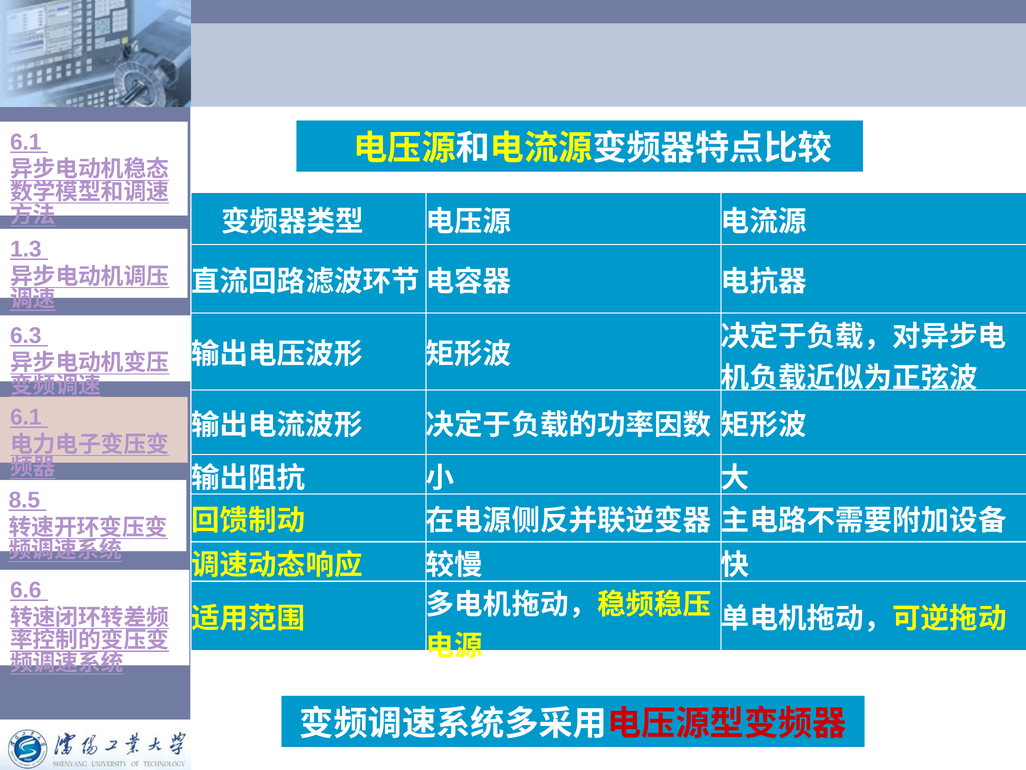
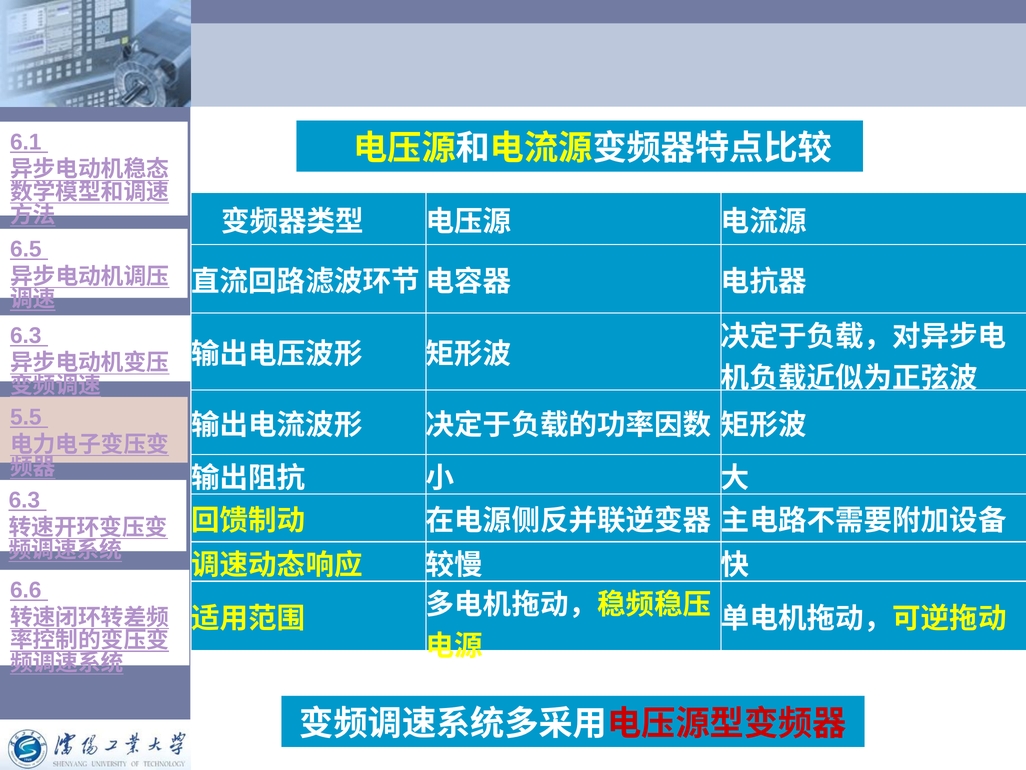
1.3: 1.3 -> 6.5 (26, 249)
6.1: 6.1 -> 5.5 (26, 417)
8.5: 8.5 -> 6.3 (24, 500)
